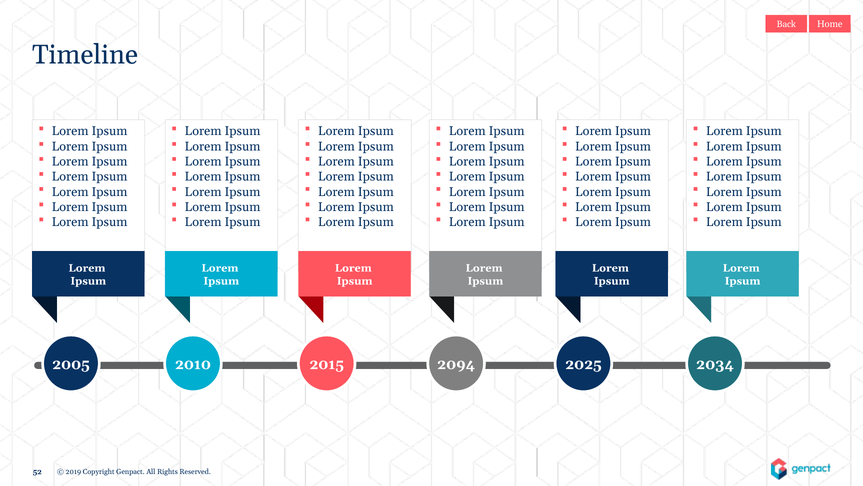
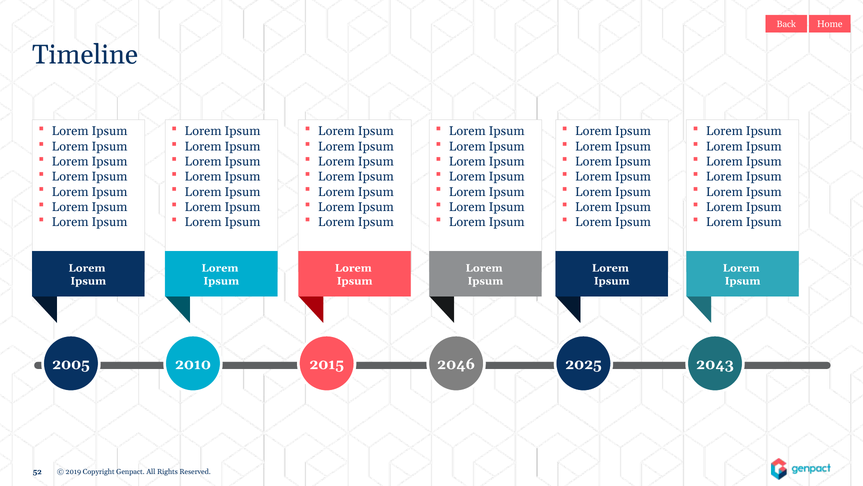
2094: 2094 -> 2046 (456, 364)
2034: 2034 -> 2043 (715, 364)
